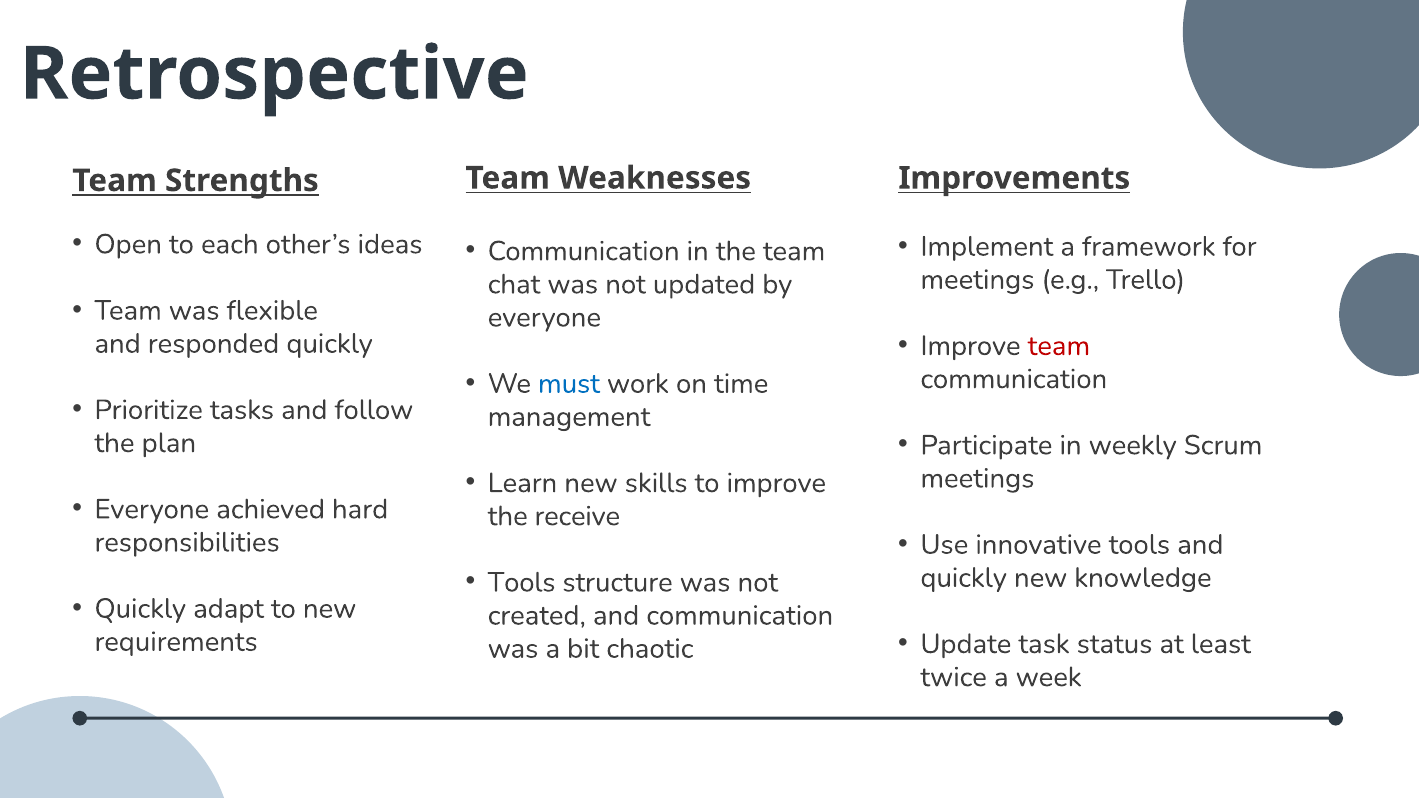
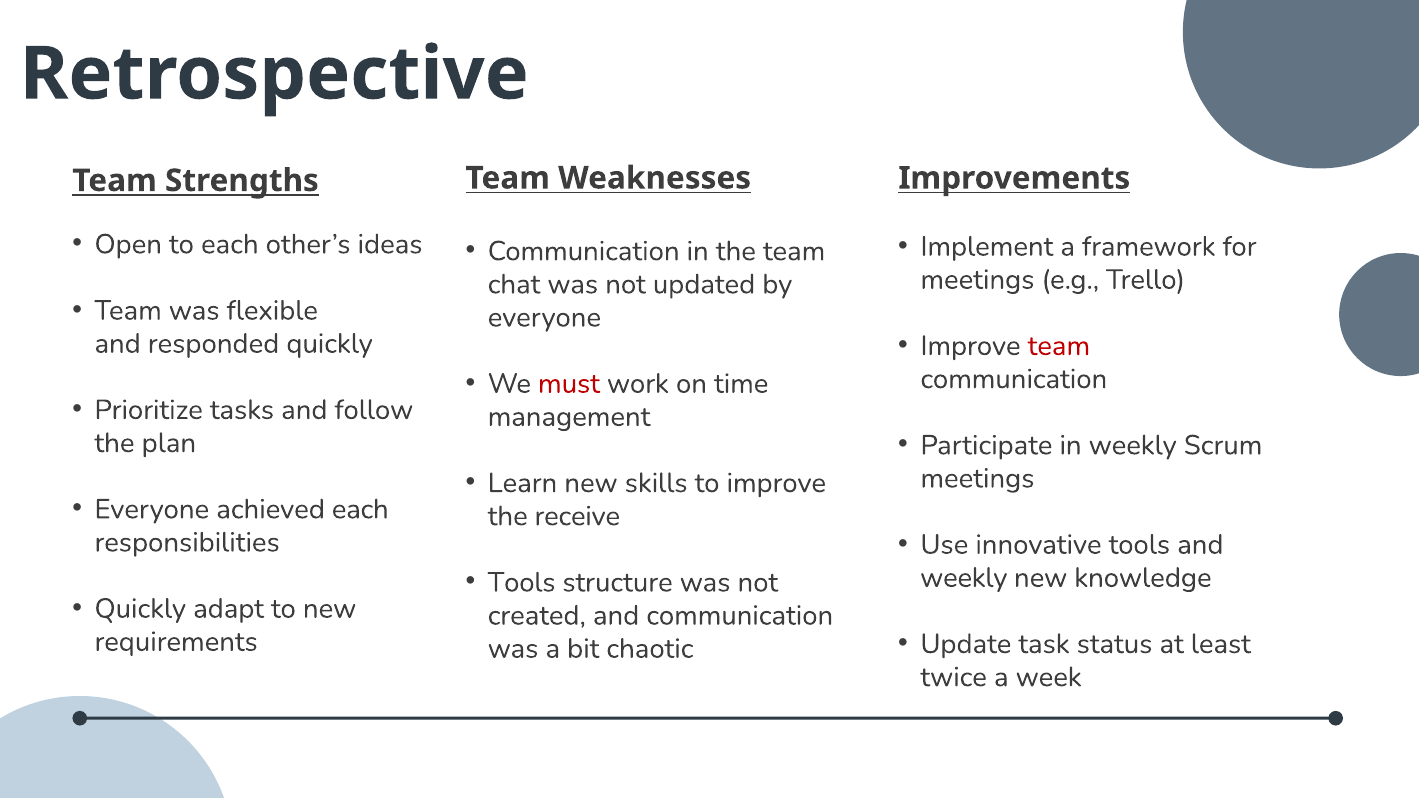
must colour: blue -> red (569, 384)
achieved hard: hard -> each (360, 509)
quickly: quickly -> weekly (964, 578)
